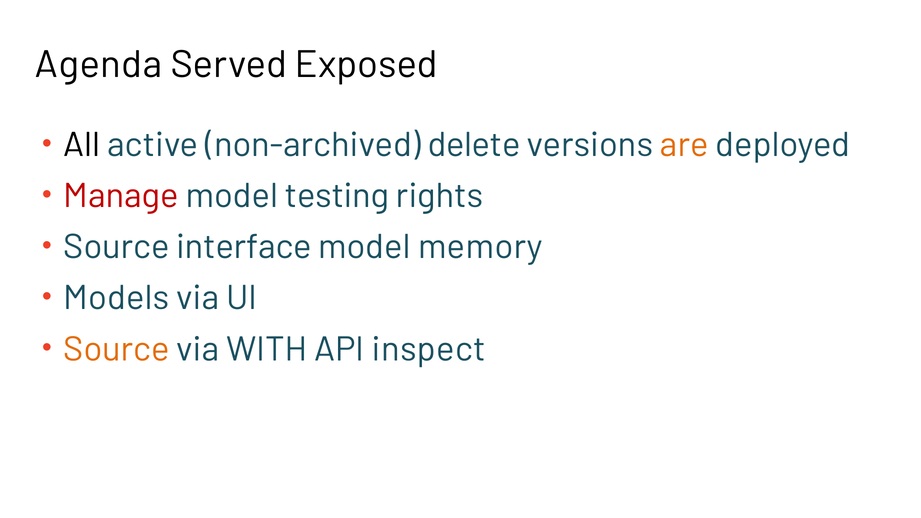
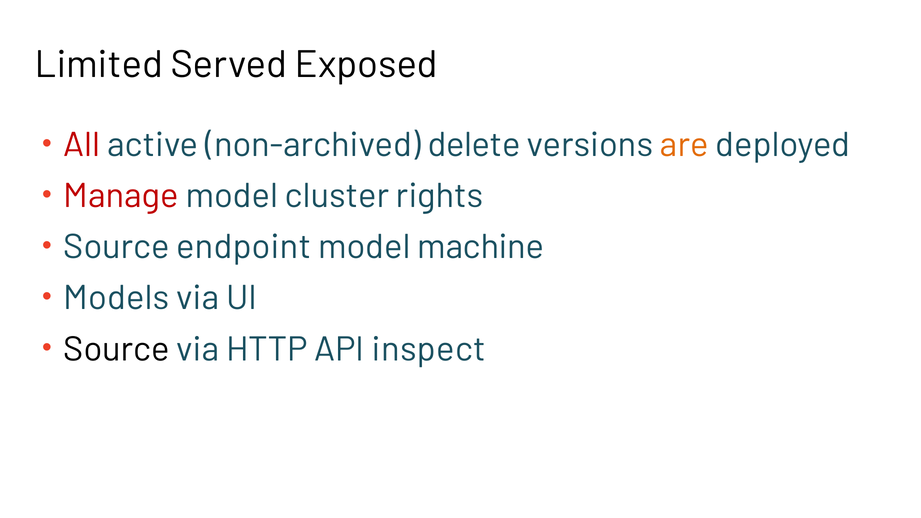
Agenda: Agenda -> Limited (99, 65)
All colour: black -> red (82, 145)
testing: testing -> cluster (337, 196)
interface: interface -> endpoint (244, 247)
memory: memory -> machine (481, 247)
Source colour: orange -> black (116, 349)
WITH: WITH -> HTTP (267, 349)
